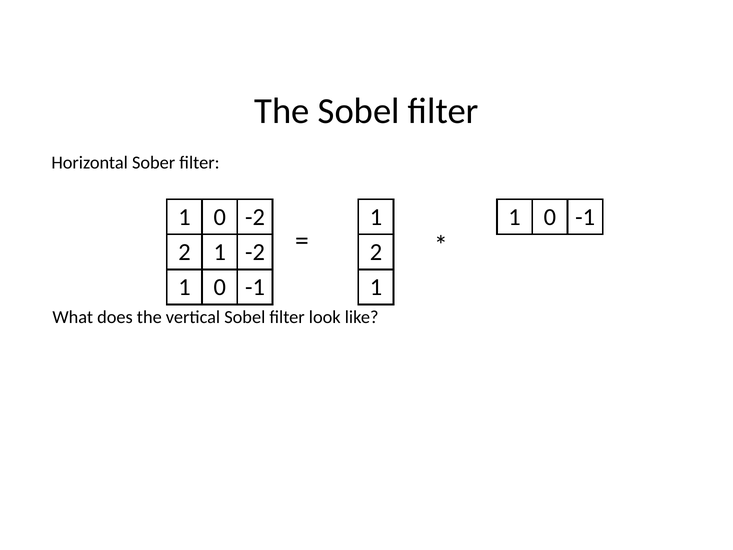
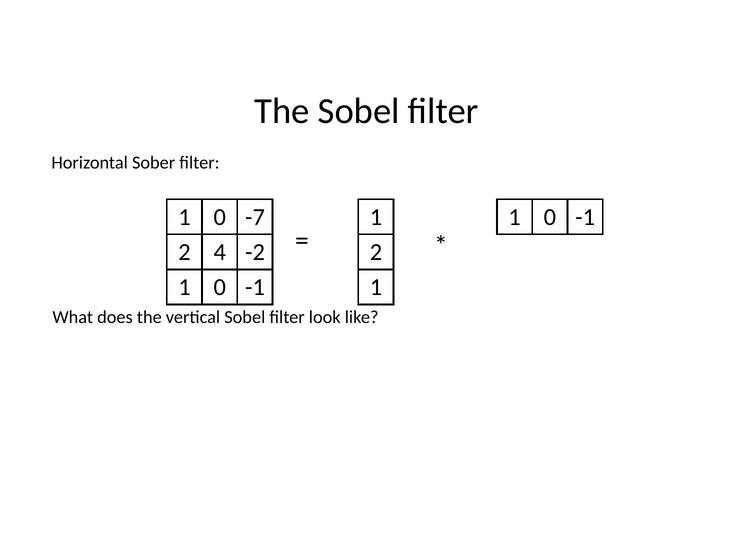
0 -2: -2 -> -7 (255, 217)
1: 1 -> 4 (220, 252)
